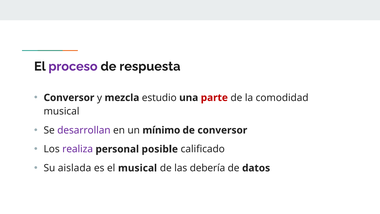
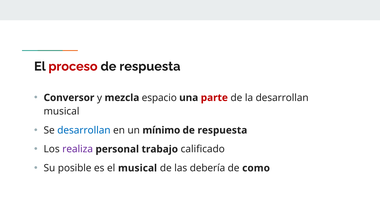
proceso colour: purple -> red (73, 66)
estudio: estudio -> espacio (159, 98)
la comodidad: comodidad -> desarrollan (282, 98)
desarrollan colour: purple -> blue (84, 130)
conversor: conversor -> respuesta (222, 130)
posible: posible -> trabajo (160, 149)
aislada: aislada -> posible (75, 168)
datos: datos -> como (256, 168)
